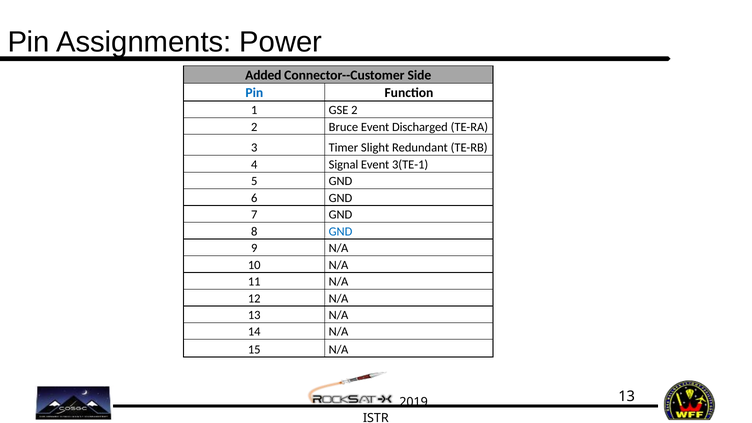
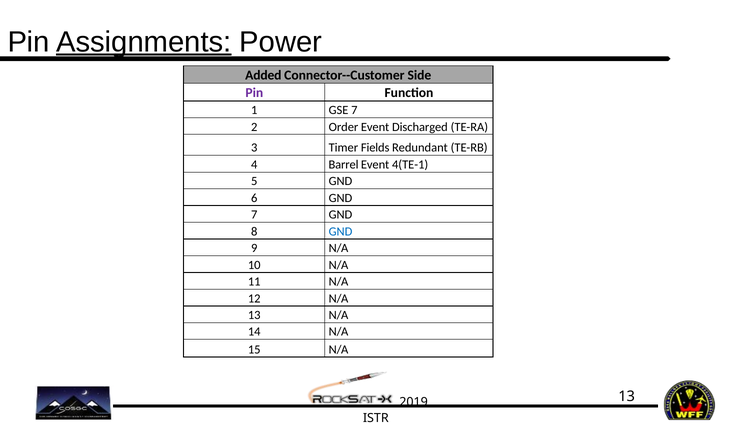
Assignments underline: none -> present (144, 42)
Pin colour: blue -> purple (254, 93)
GSE 2: 2 -> 7 (354, 110)
Bruce: Bruce -> Order (344, 127)
Slight: Slight -> Fields (375, 148)
Signal: Signal -> Barrel (344, 165)
3(TE-1: 3(TE-1 -> 4(TE-1 (410, 165)
